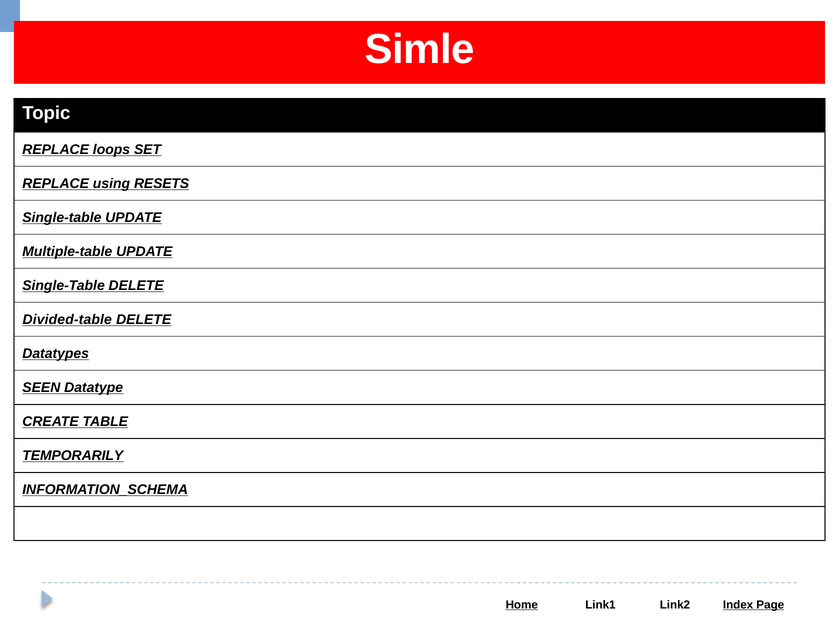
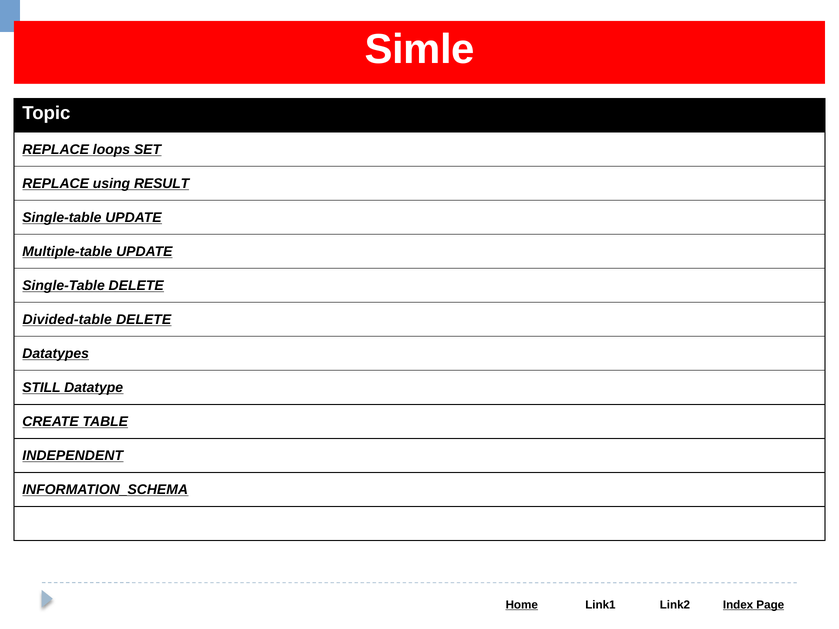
RESETS: RESETS -> RESULT (162, 184)
SEEN: SEEN -> STILL (41, 388)
TEMPORARILY: TEMPORARILY -> INDEPENDENT (73, 456)
